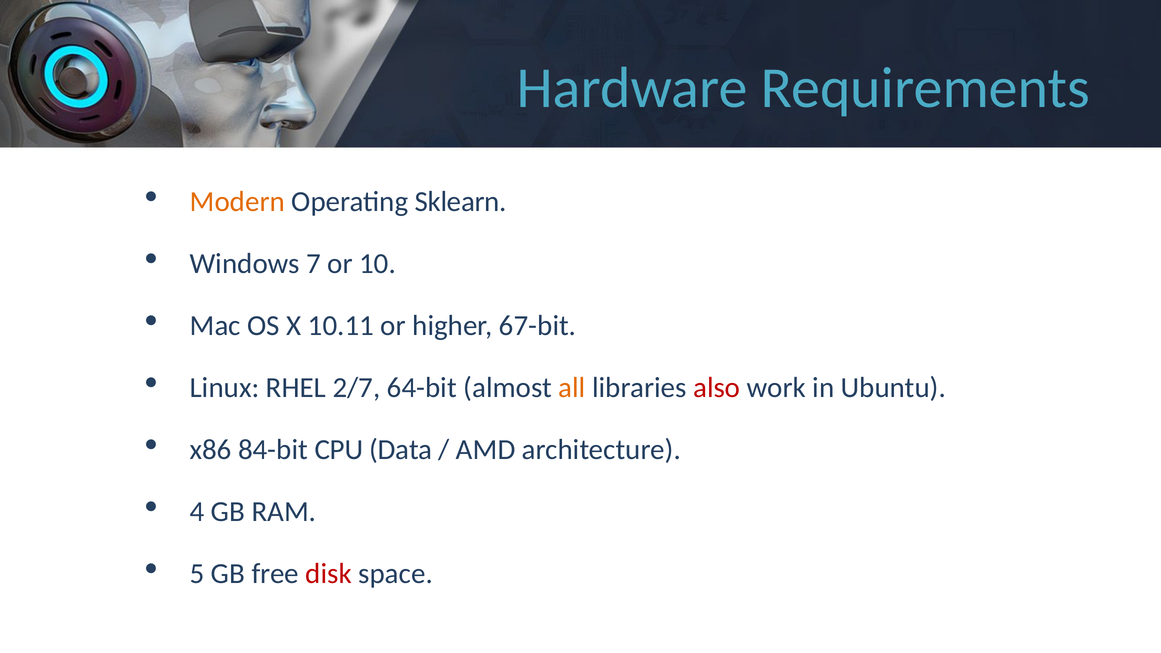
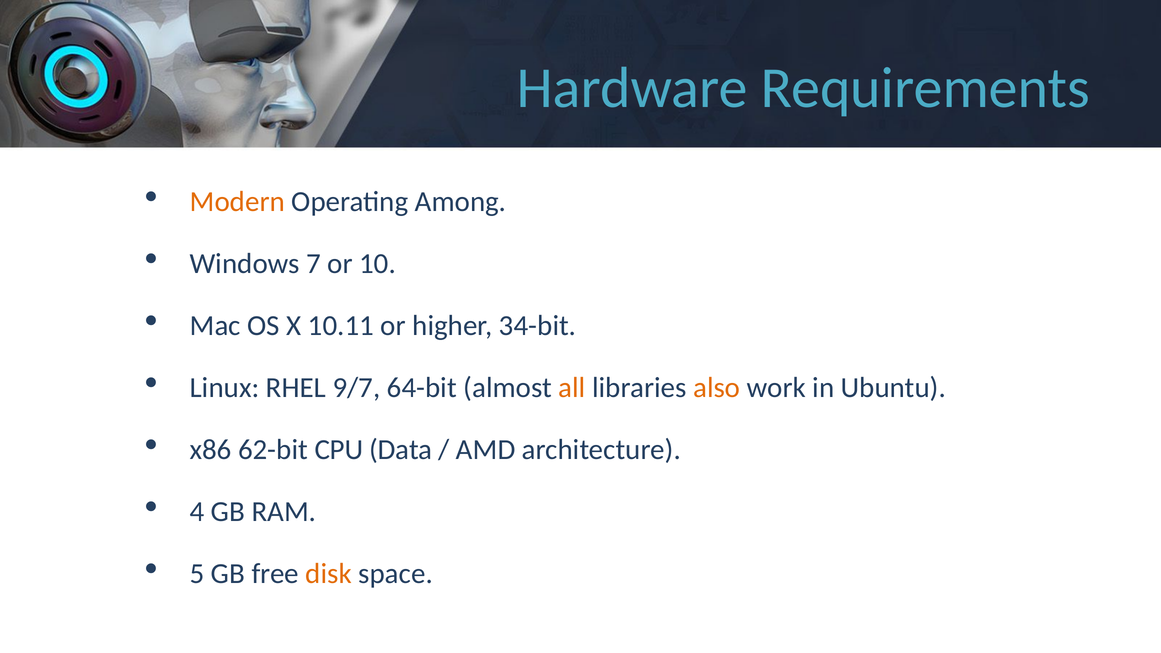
Sklearn: Sklearn -> Among (461, 202)
67-bit: 67-bit -> 34-bit (538, 326)
2/7: 2/7 -> 9/7 (356, 388)
also colour: red -> orange (717, 388)
84-bit: 84-bit -> 62-bit (273, 450)
disk colour: red -> orange (329, 574)
